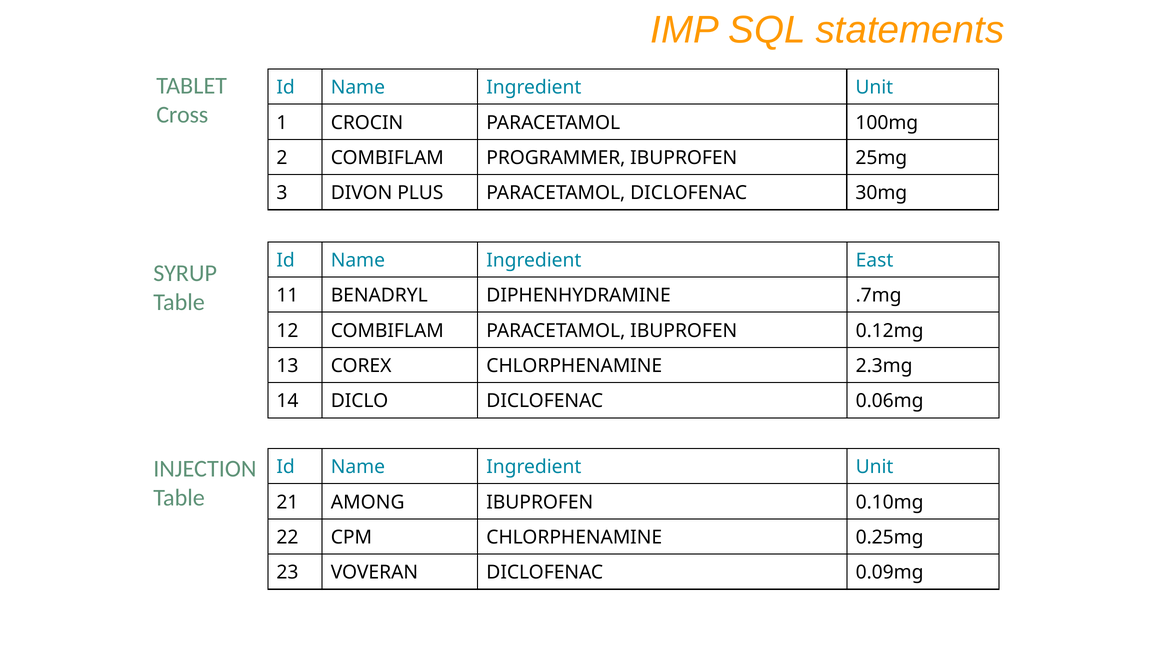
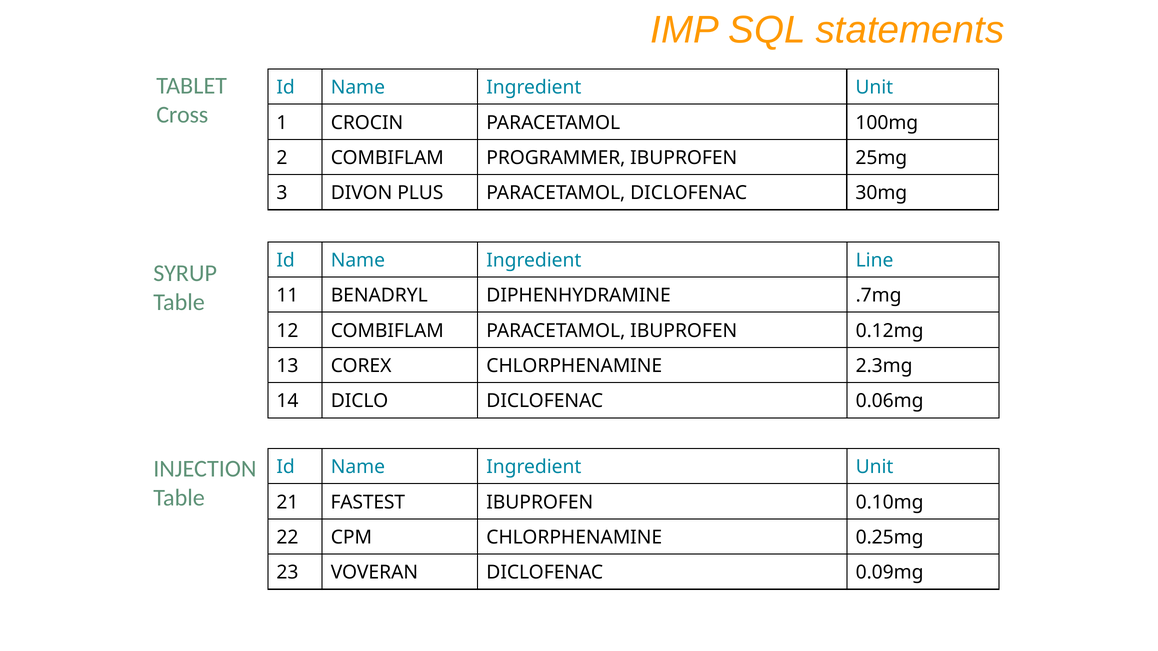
East: East -> Line (875, 260)
AMONG: AMONG -> FASTEST (368, 502)
